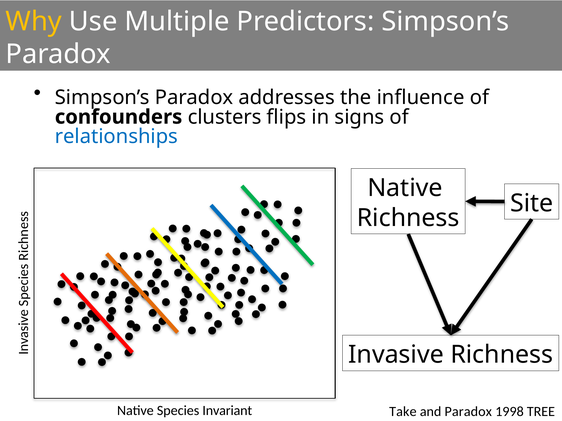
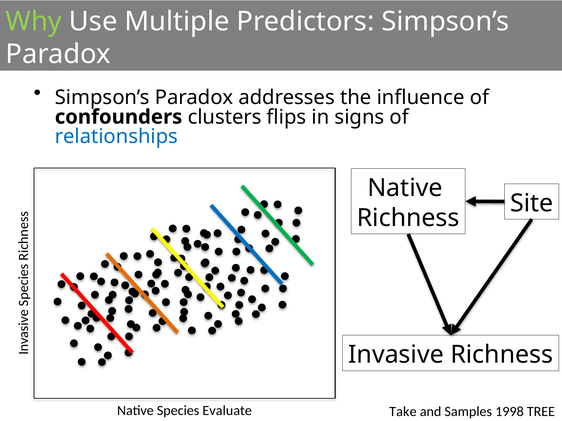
Why colour: yellow -> light green (34, 22)
Invariant: Invariant -> Evaluate (227, 411)
and Paradox: Paradox -> Samples (468, 412)
